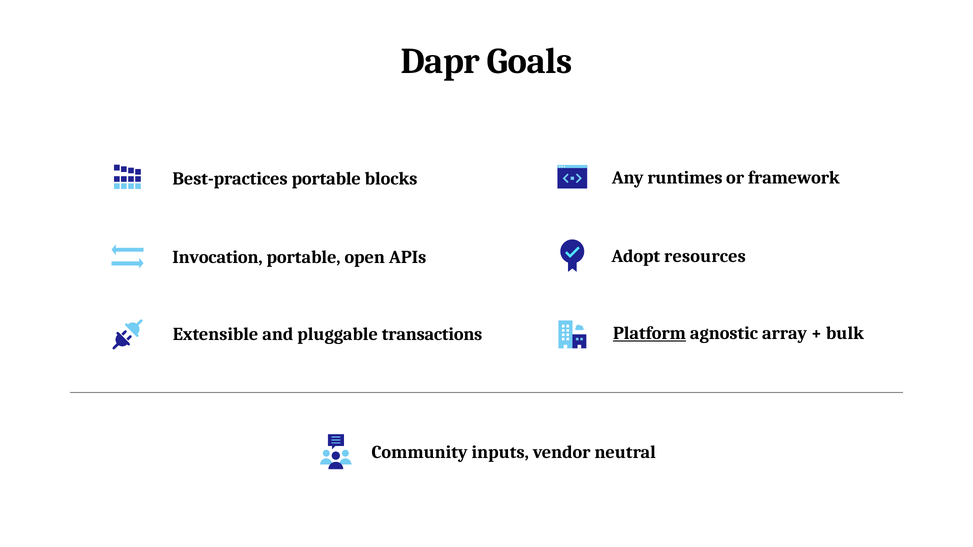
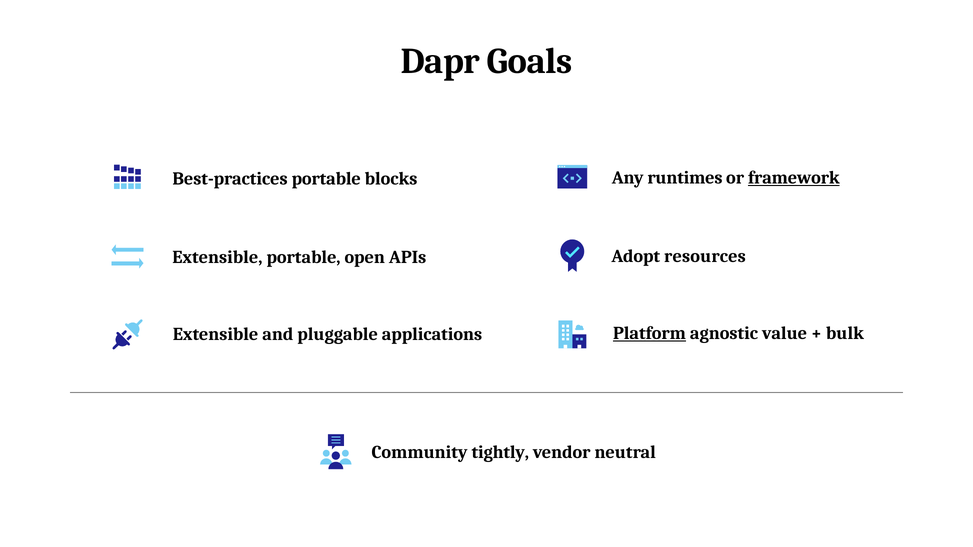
framework underline: none -> present (794, 178)
Invocation: Invocation -> Extensible (217, 257)
array: array -> value (785, 333)
transactions: transactions -> applications (432, 334)
inputs: inputs -> tightly (500, 453)
